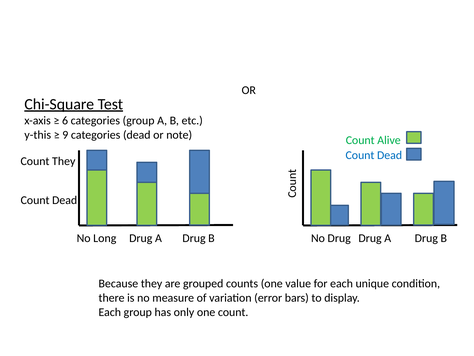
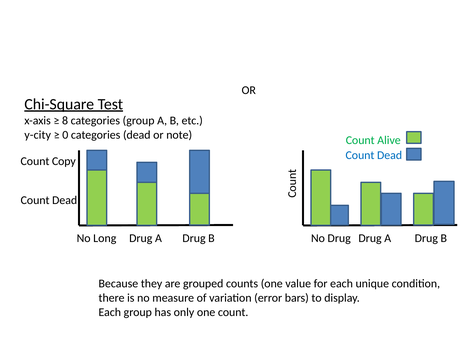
6: 6 -> 8 (65, 120)
y-this: y-this -> y-city (38, 135)
9: 9 -> 0 (65, 135)
Count They: They -> Copy (64, 161)
